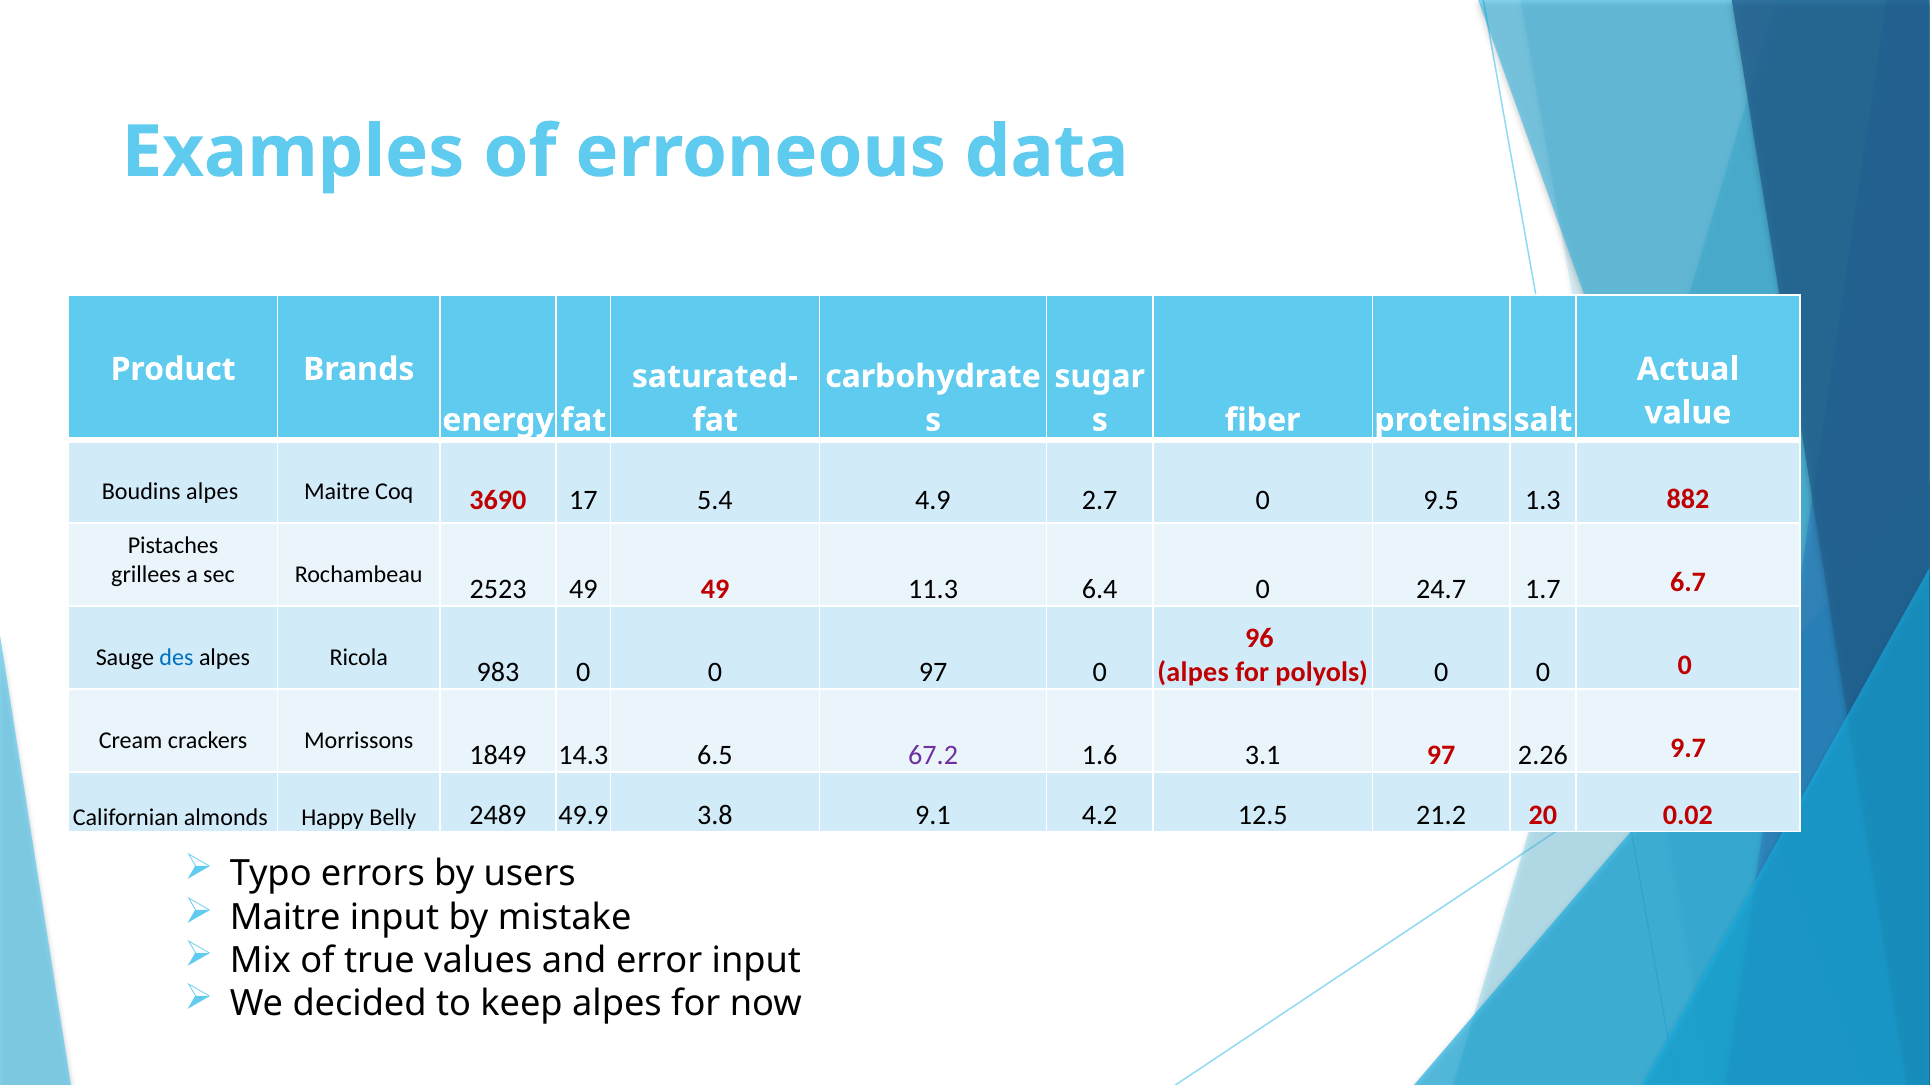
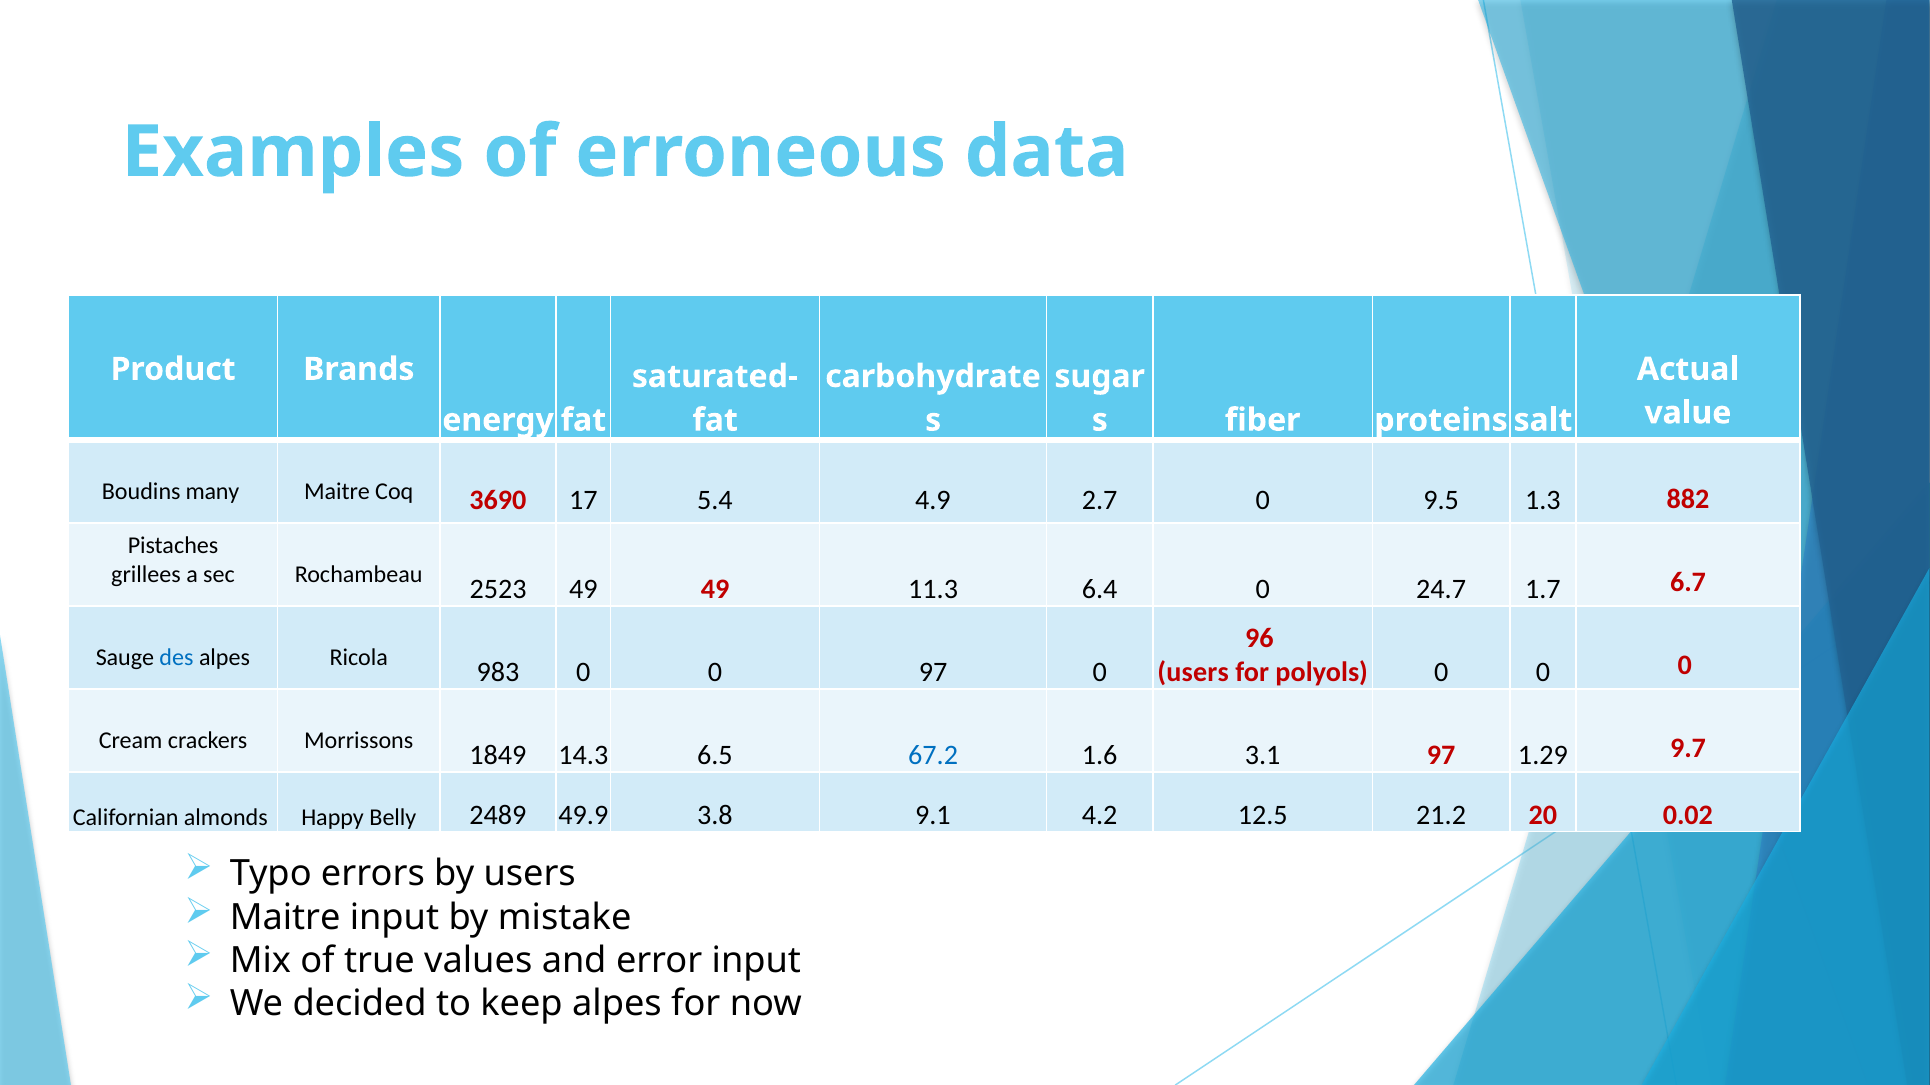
Boudins alpes: alpes -> many (212, 492)
alpes: alpes -> users (1193, 673)
67.2 colour: purple -> blue (933, 756)
2.26: 2.26 -> 1.29 (1543, 756)
